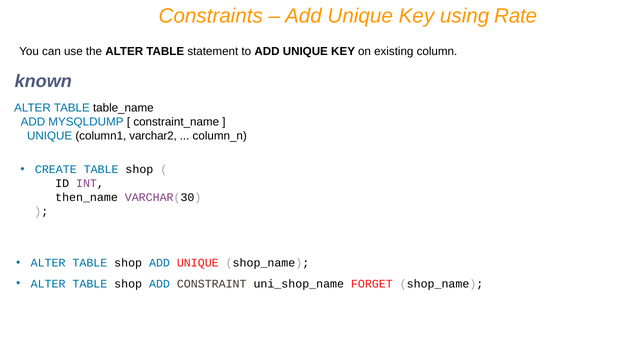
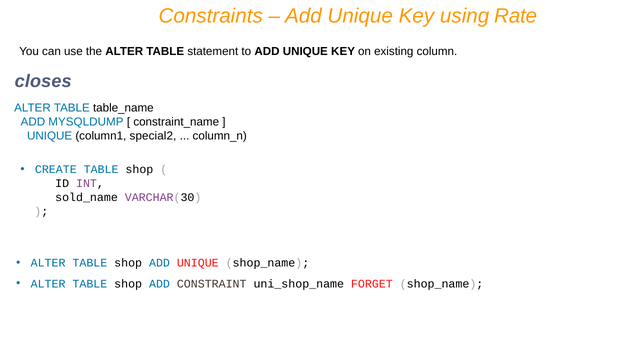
known: known -> closes (43, 81)
varchar2: varchar2 -> special2 (153, 136)
then_name: then_name -> sold_name (87, 198)
